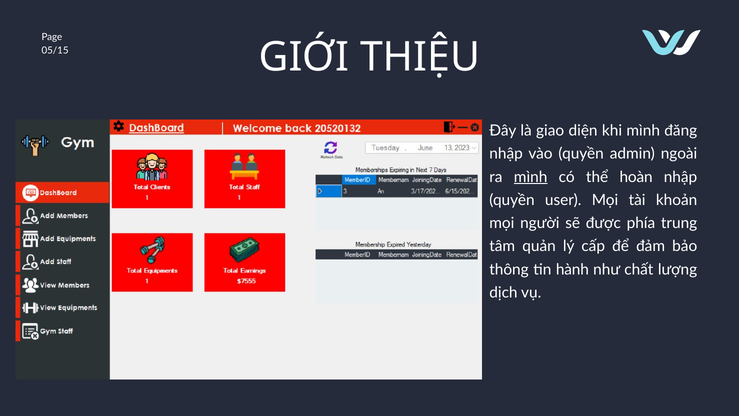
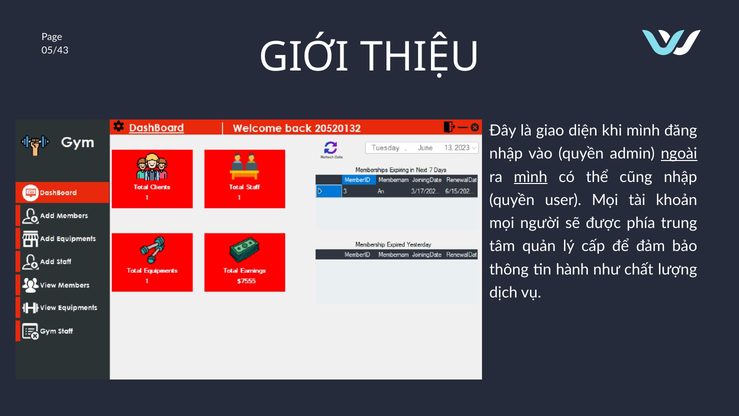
05/15: 05/15 -> 05/43 (55, 51)
ngoài underline: none -> present (679, 154)
hoàn: hoàn -> cũng (636, 177)
